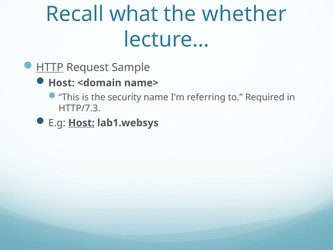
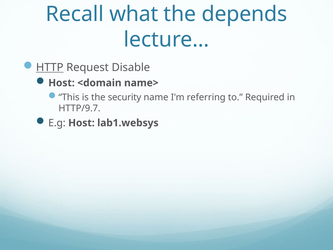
whether: whether -> depends (244, 14)
Sample: Sample -> Disable (131, 67)
HTTP/7.3: HTTP/7.3 -> HTTP/9.7 (79, 108)
Host underline: present -> none (81, 123)
